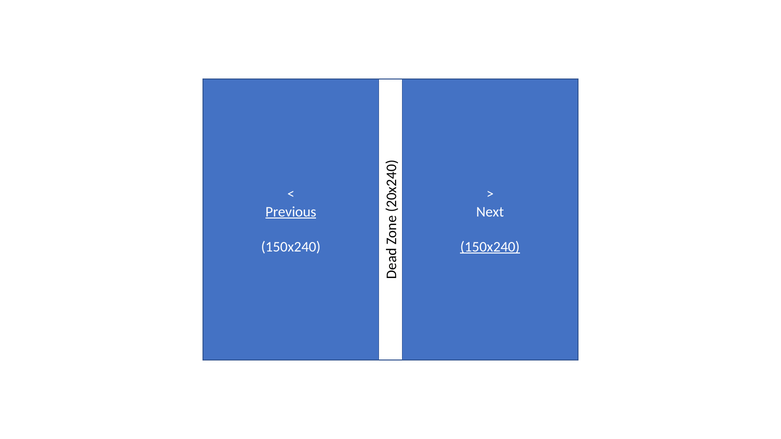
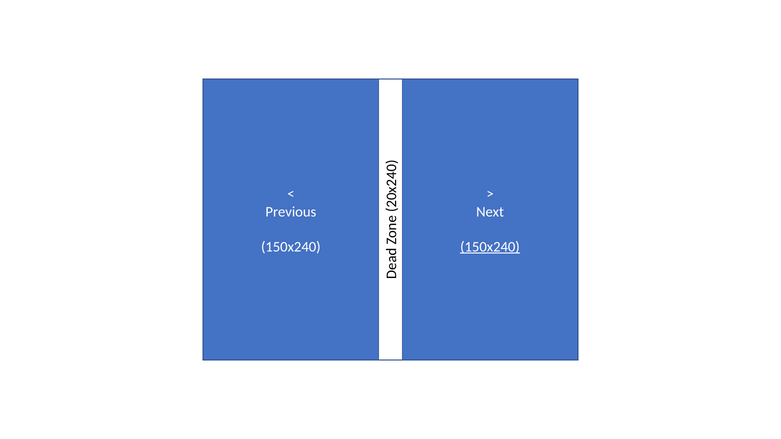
Previous underline: present -> none (291, 212)
